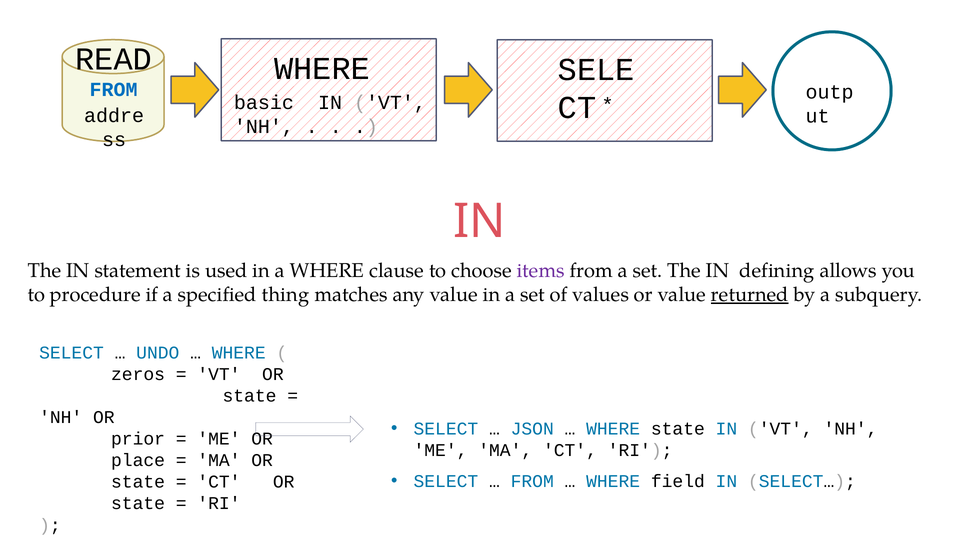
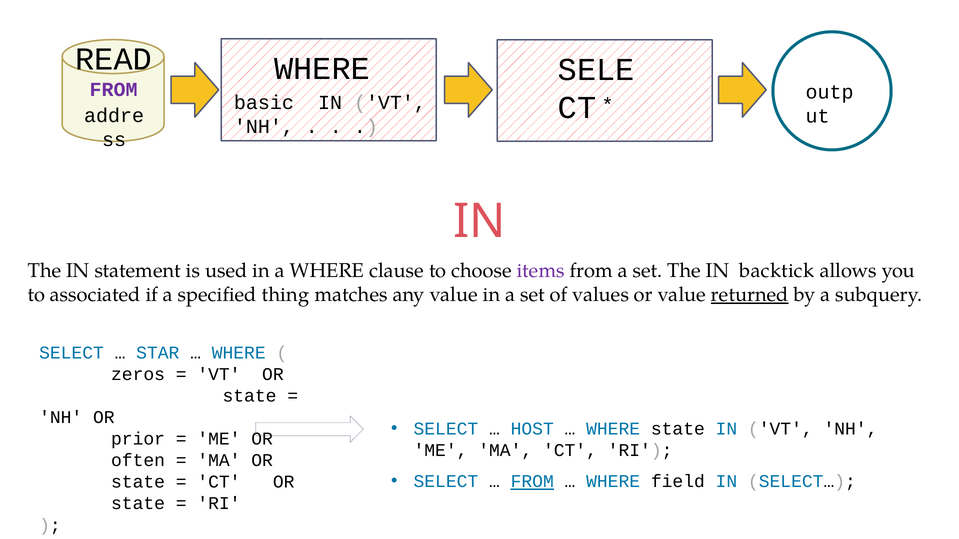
FROM colour: blue -> purple (114, 89)
defining: defining -> backtick (777, 271)
procedure: procedure -> associated (95, 295)
UNDO: UNDO -> STAR (158, 353)
JSON: JSON -> HOST (532, 429)
place: place -> often (138, 461)
FROM underline: none -> present (532, 482)
